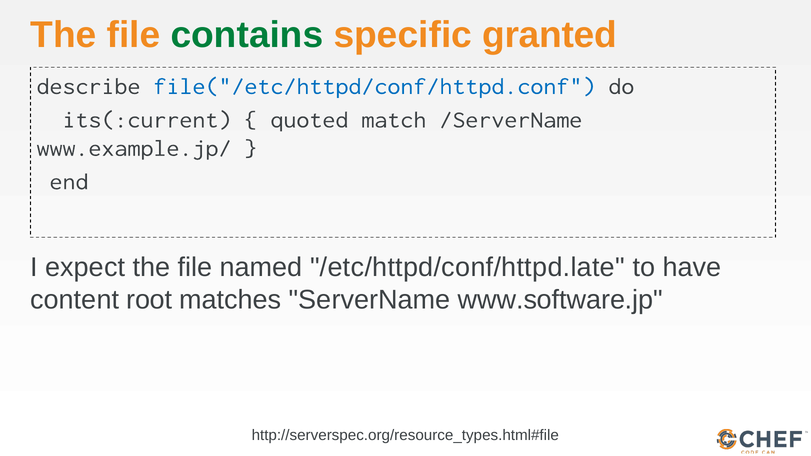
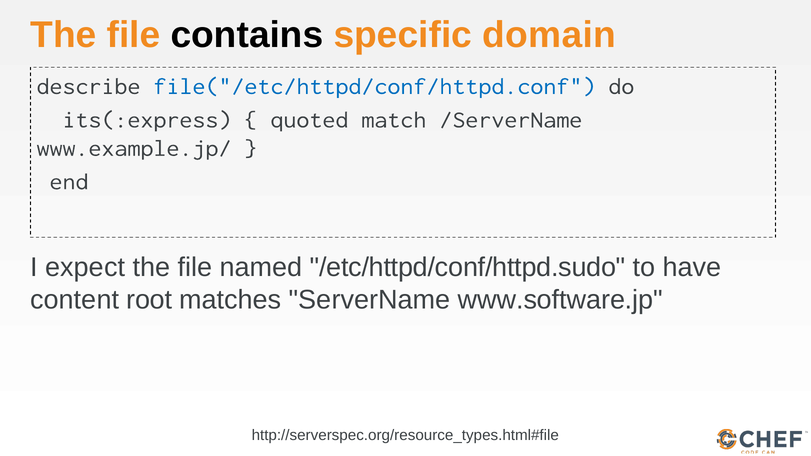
contains colour: green -> black (247, 35)
granted: granted -> domain (549, 35)
its(:current: its(:current -> its(:express (147, 120)
/etc/httpd/conf/httpd.late: /etc/httpd/conf/httpd.late -> /etc/httpd/conf/httpd.sudo (468, 268)
